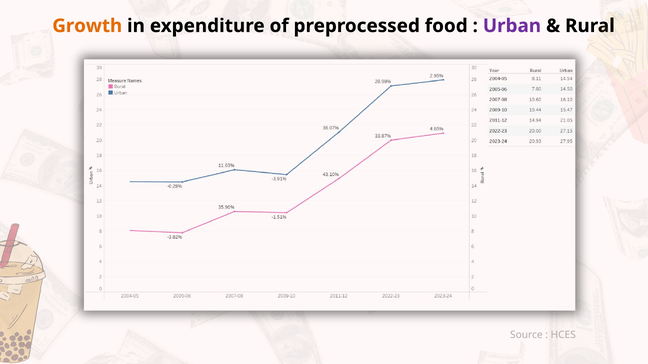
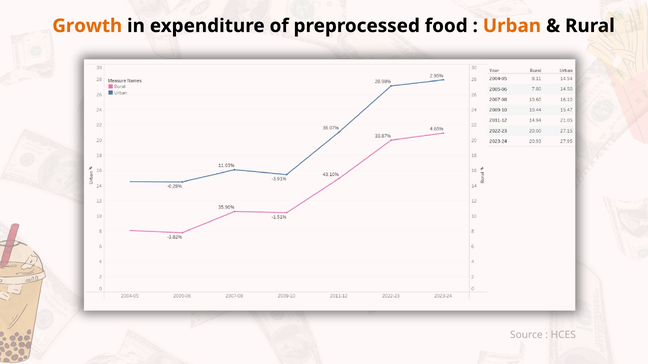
Urban colour: purple -> orange (512, 26)
